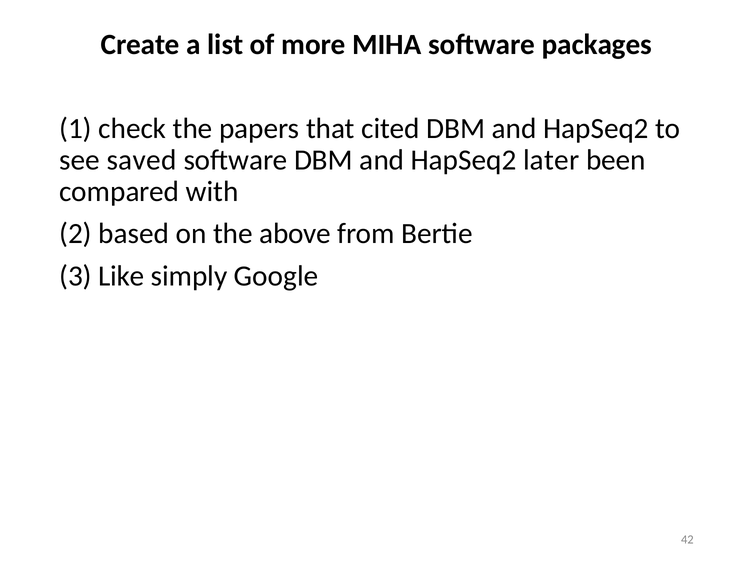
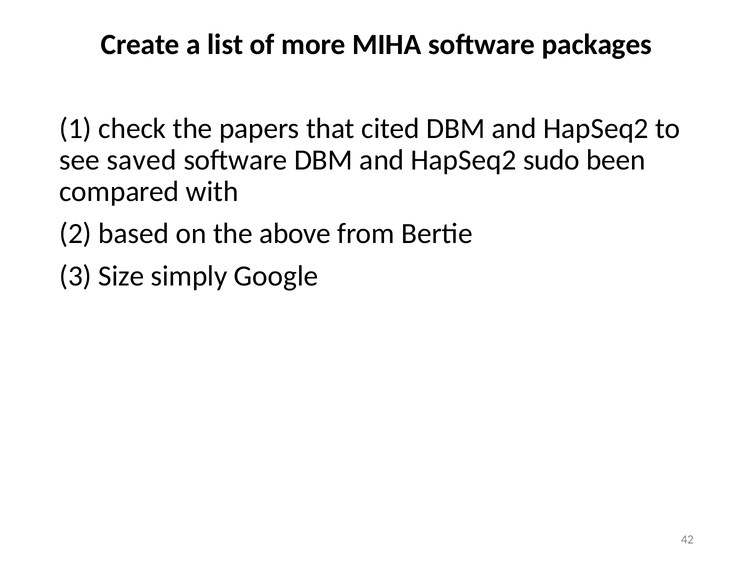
later: later -> sudo (551, 160)
Like: Like -> Size (121, 276)
